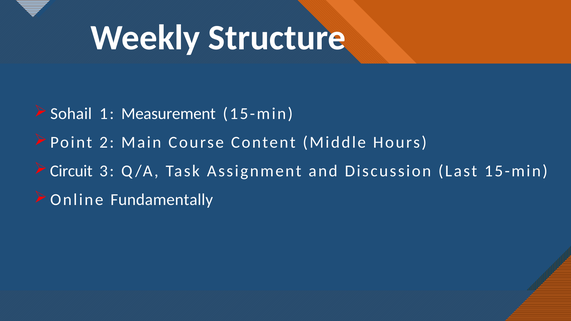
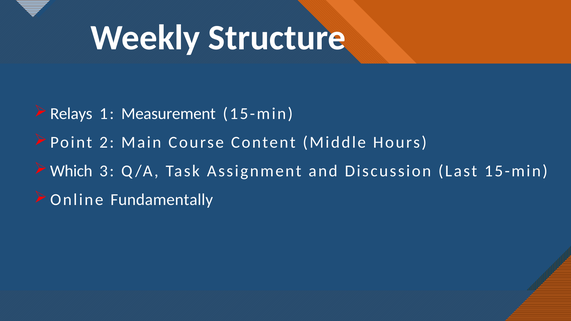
Sohail: Sohail -> Relays (71, 114)
Circuit: Circuit -> Which (71, 171)
